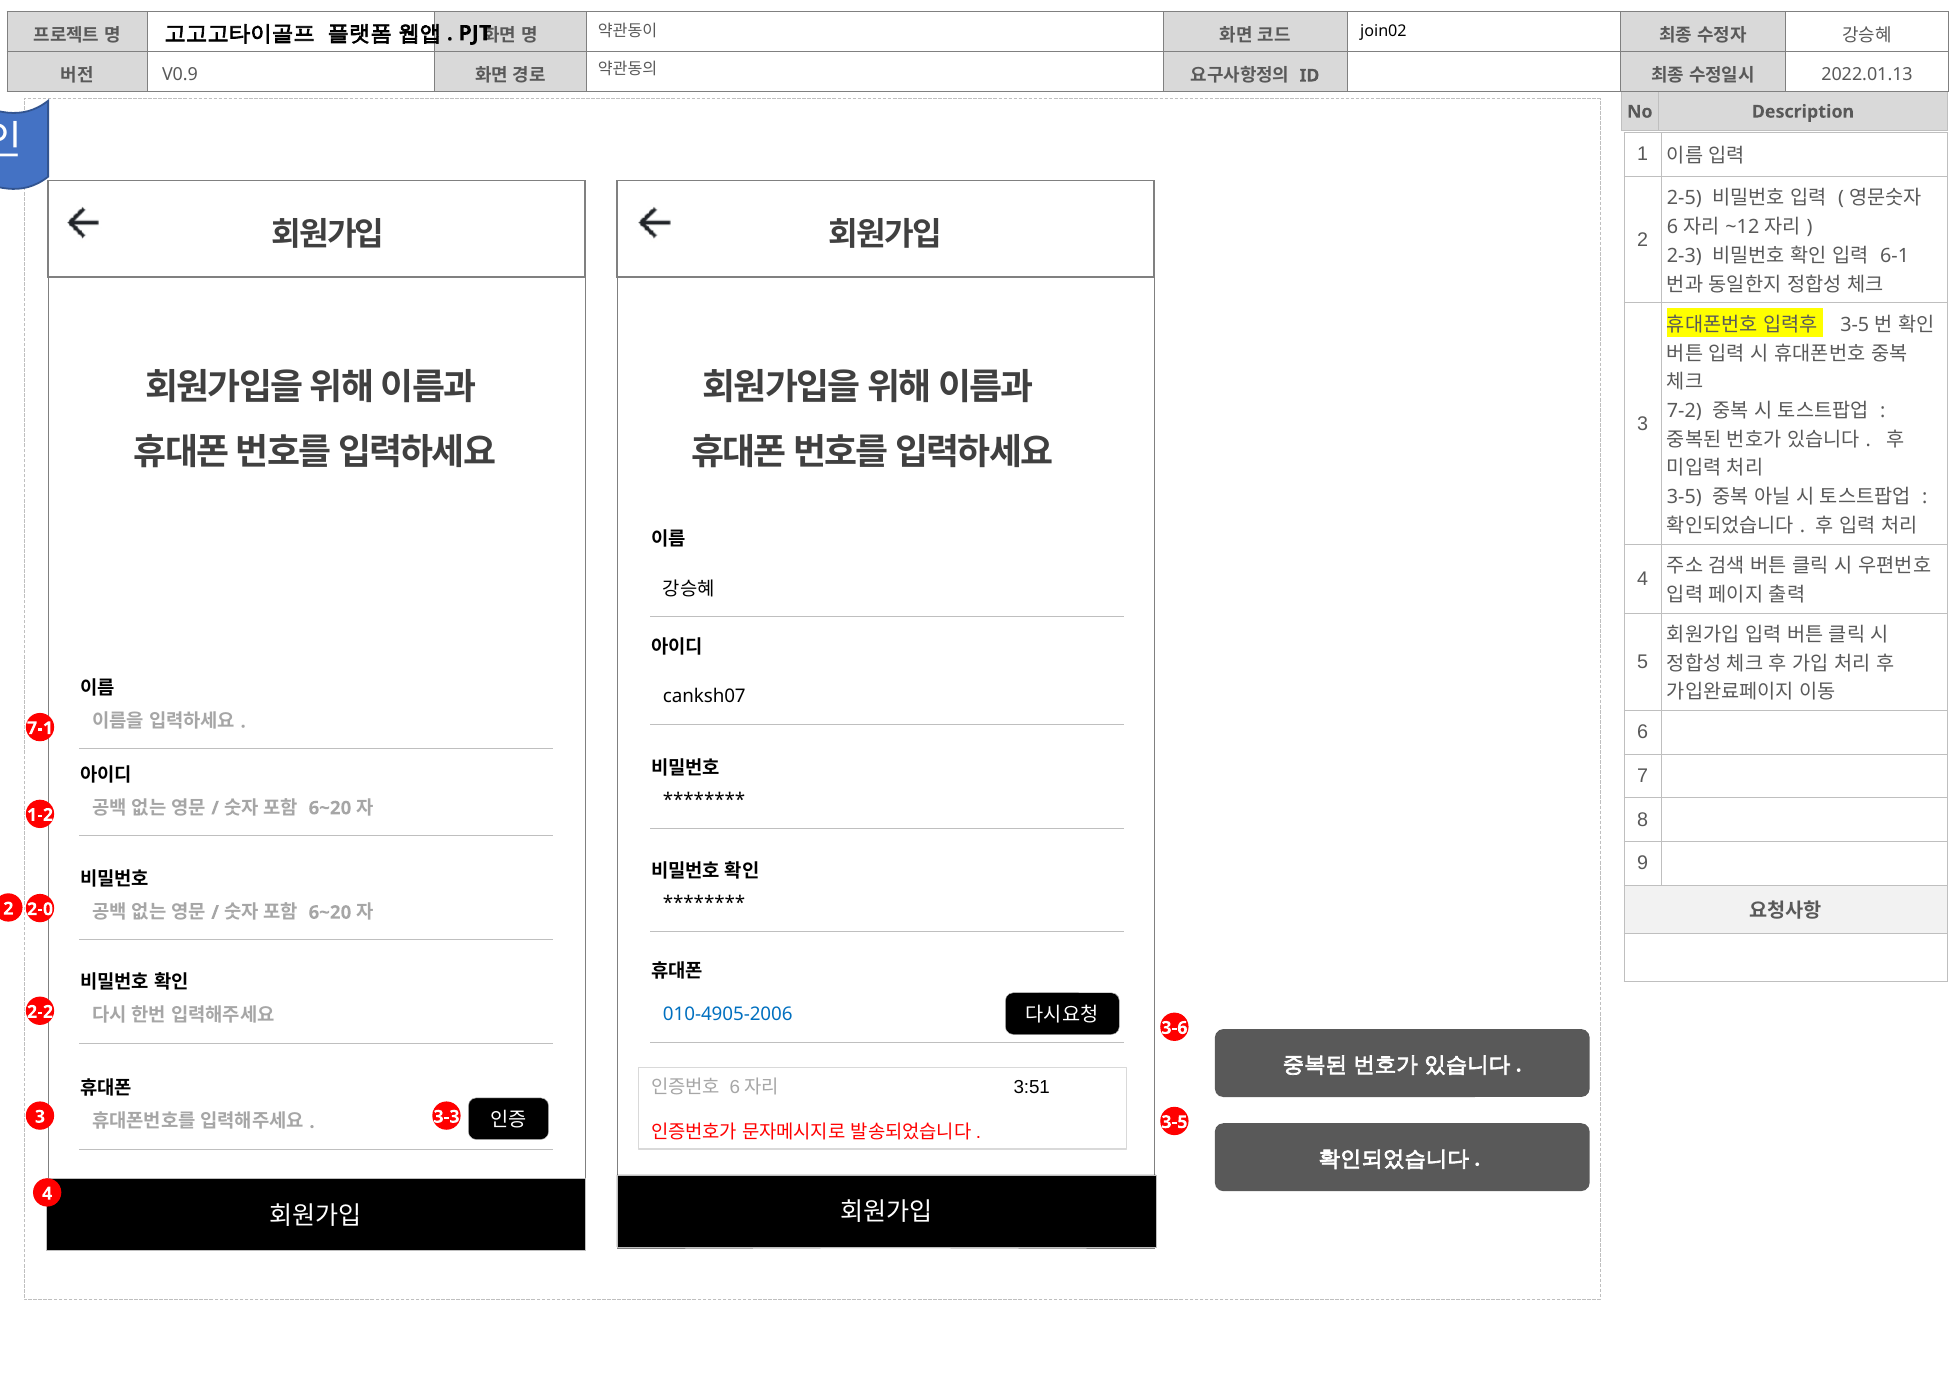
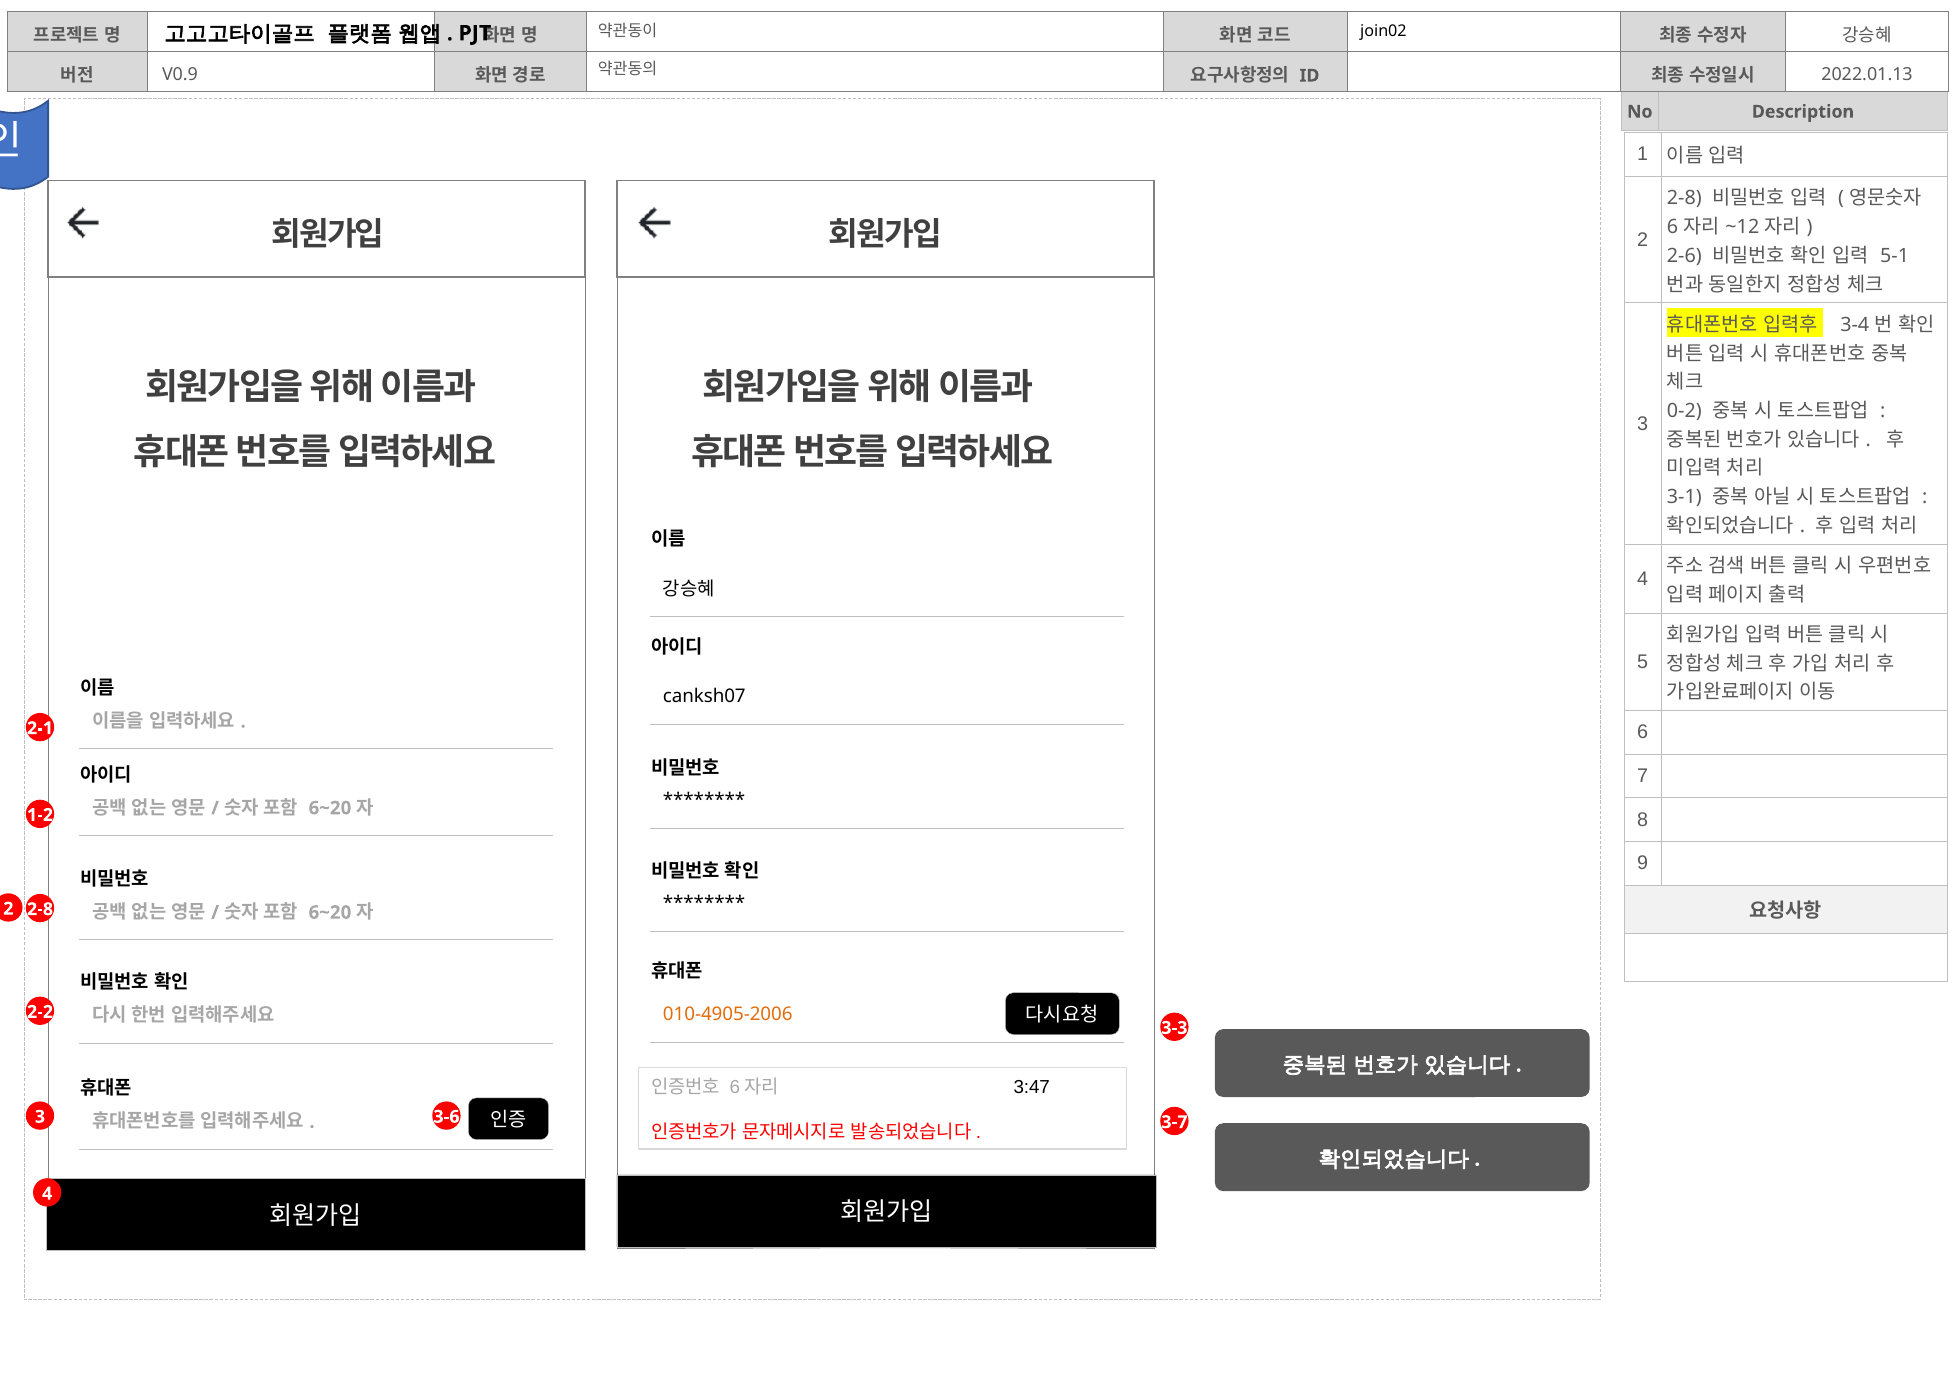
2-5: 2-5 -> 2-8 (1684, 198)
2-3: 2-3 -> 2-6 (1684, 256)
6-1: 6-1 -> 5-1 (1895, 256)
3-5: 3-5 -> 3-4 (1855, 325)
7-2: 7-2 -> 0-2 (1684, 411)
3-5: 3-5 -> 3-1 (1684, 497)
7-1: 7-1 -> 2-1 (40, 728)
2-0: 2-0 -> 2-8 (40, 909)
010-4905-2006 colour: blue -> orange (728, 1014)
3-6: 3-6 -> 3-3 (1174, 1028)
3:51: 3:51 -> 3:47 (1032, 1087)
3-3: 3-3 -> 3-6 (446, 1116)
3-5: 3-5 -> 3-7 (1174, 1122)
